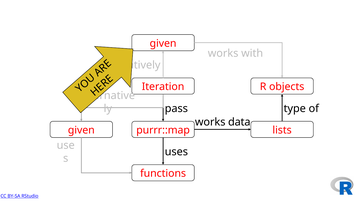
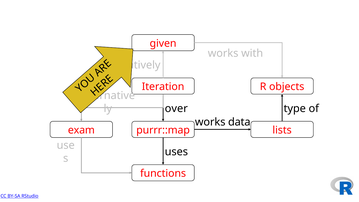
pass: pass -> over (176, 108)
given: given -> exam (81, 130)
